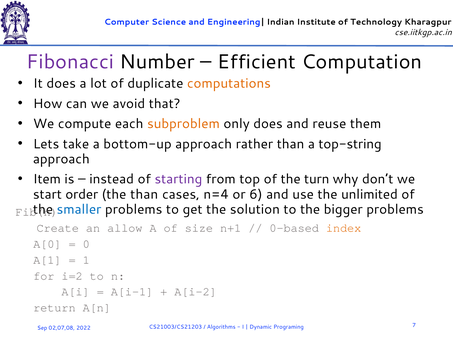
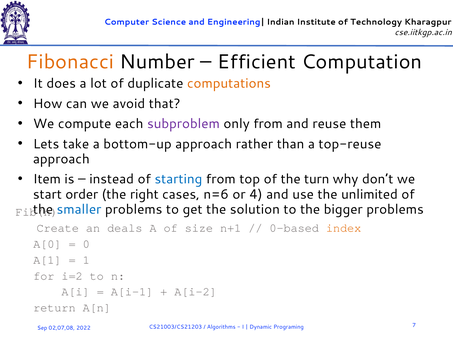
Fibonacci colour: purple -> orange (70, 62)
subproblem colour: orange -> purple (183, 124)
only does: does -> from (268, 124)
top-string: top-string -> top-reuse (350, 144)
starting colour: purple -> blue (178, 179)
the than: than -> right (144, 194)
n=4: n=4 -> n=6 (216, 194)
6: 6 -> 4 (256, 194)
allow: allow -> deals (125, 228)
